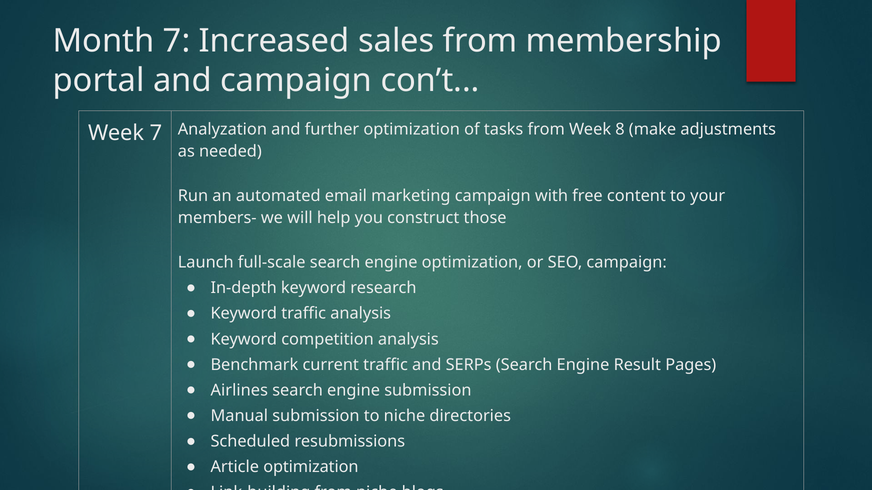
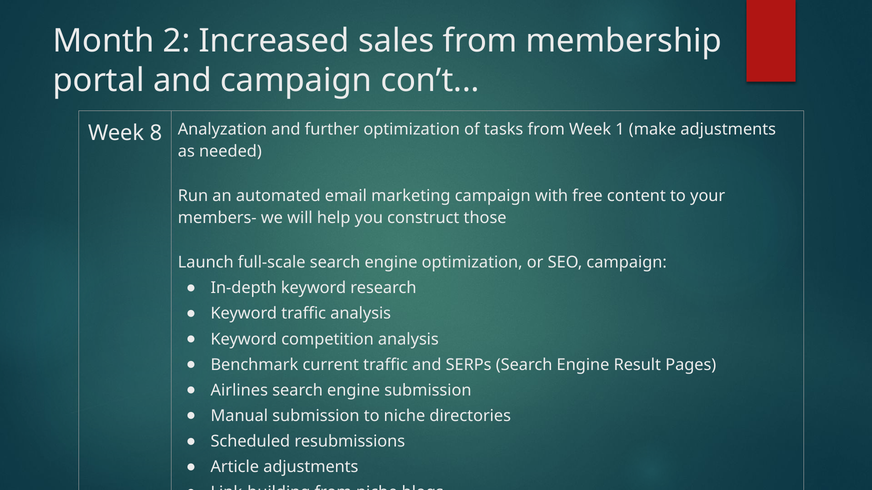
Month 7: 7 -> 2 (177, 41)
Week 7: 7 -> 8 (156, 133)
8: 8 -> 1 (620, 129)
Article optimization: optimization -> adjustments (311, 467)
